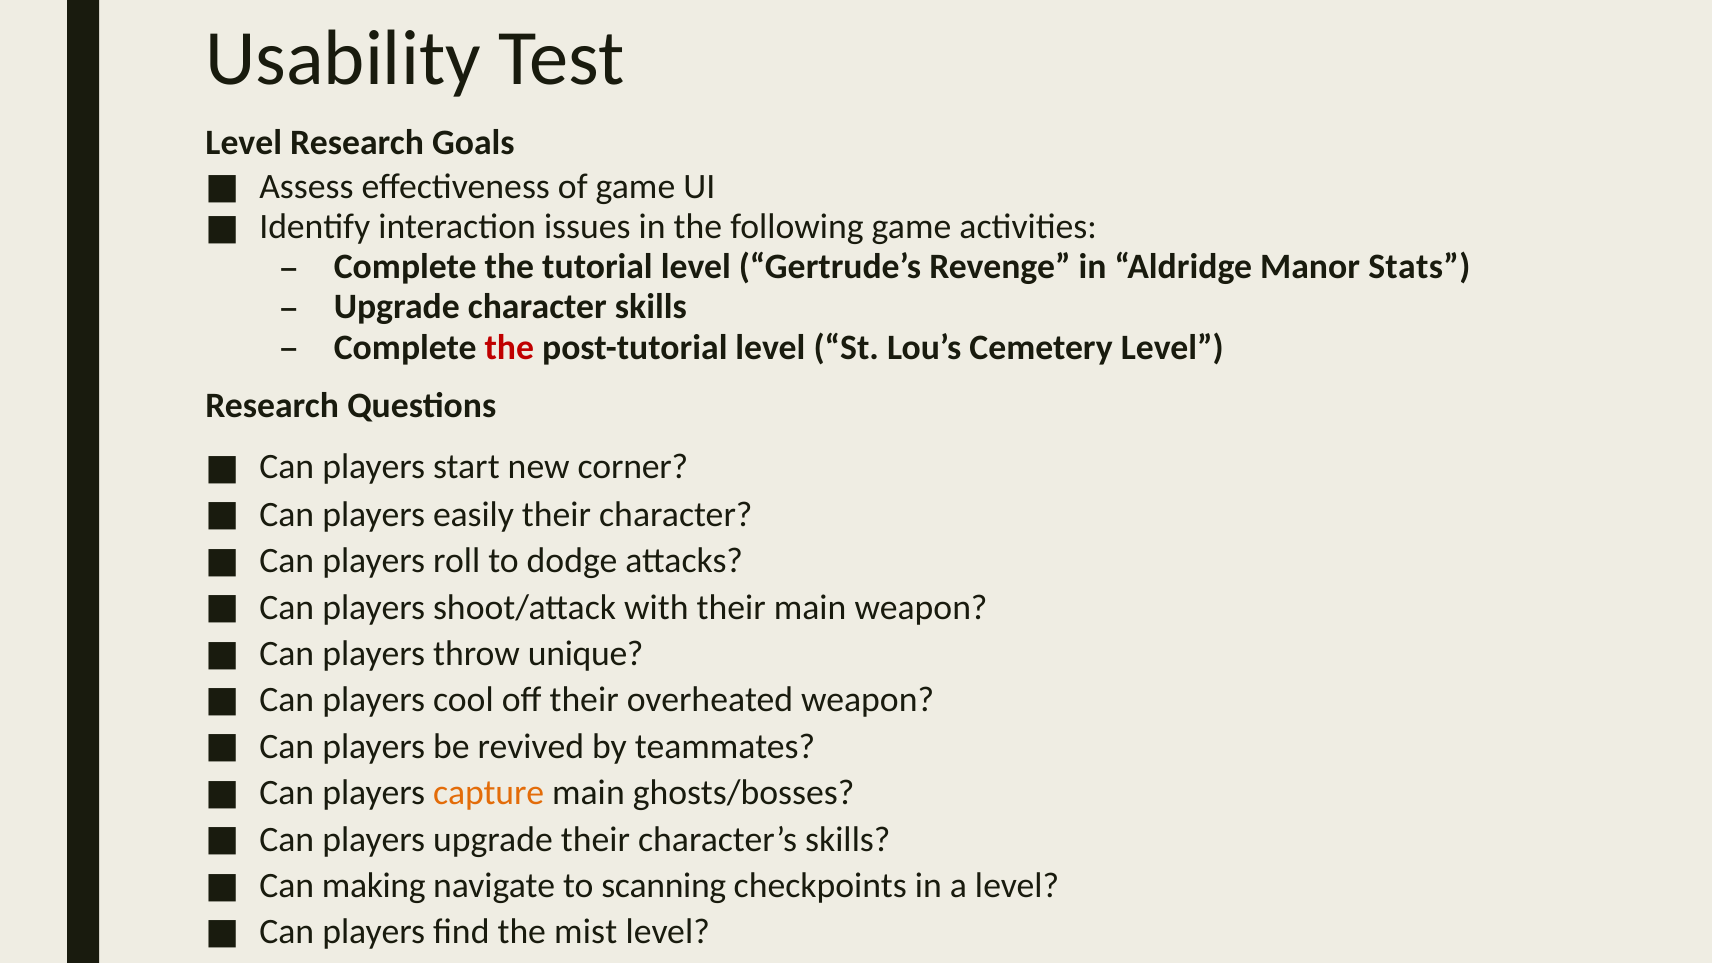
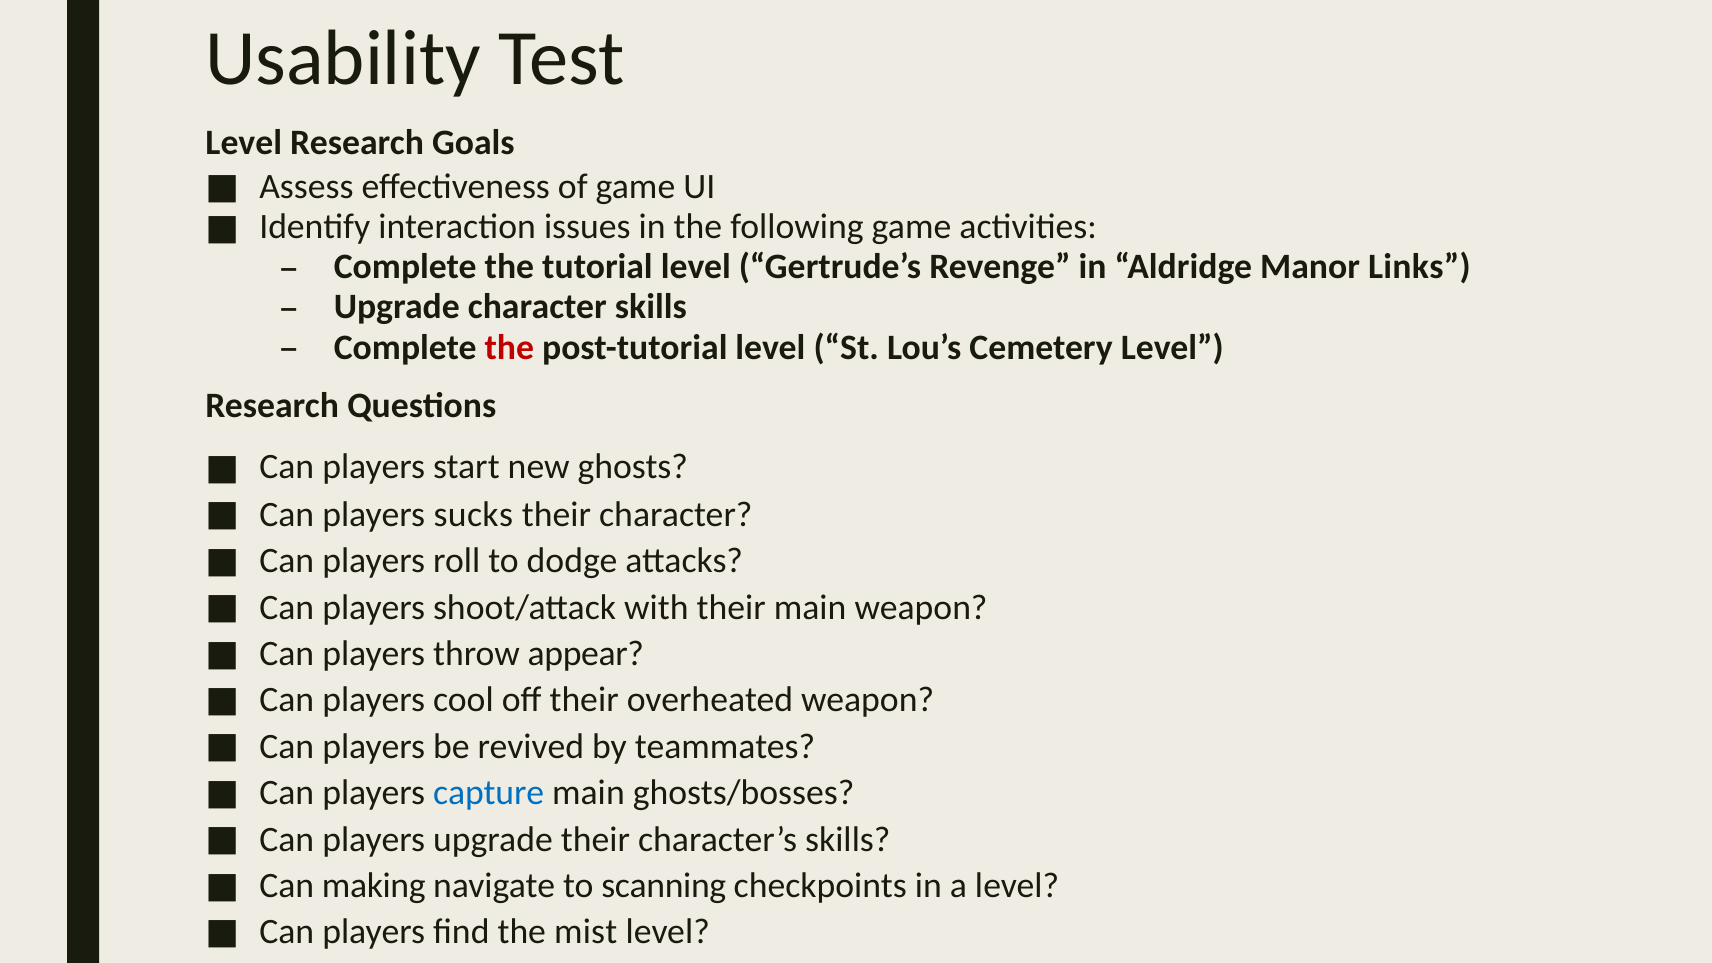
Stats: Stats -> Links (1419, 267)
corner: corner -> ghosts (633, 467)
easily: easily -> sucks (473, 515)
unique: unique -> appear (586, 654)
capture colour: orange -> blue (489, 793)
